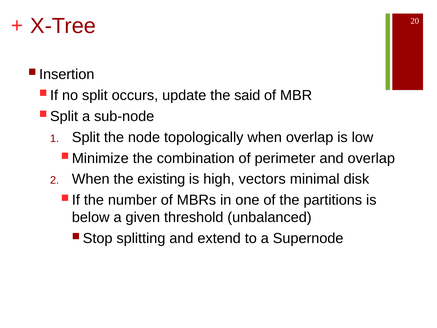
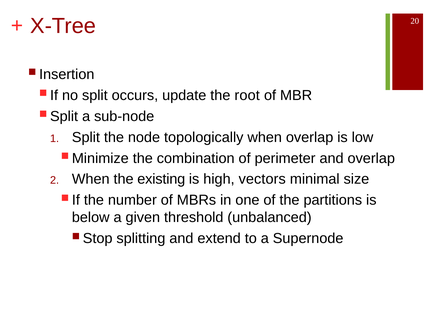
said: said -> root (247, 95)
disk: disk -> size (356, 179)
